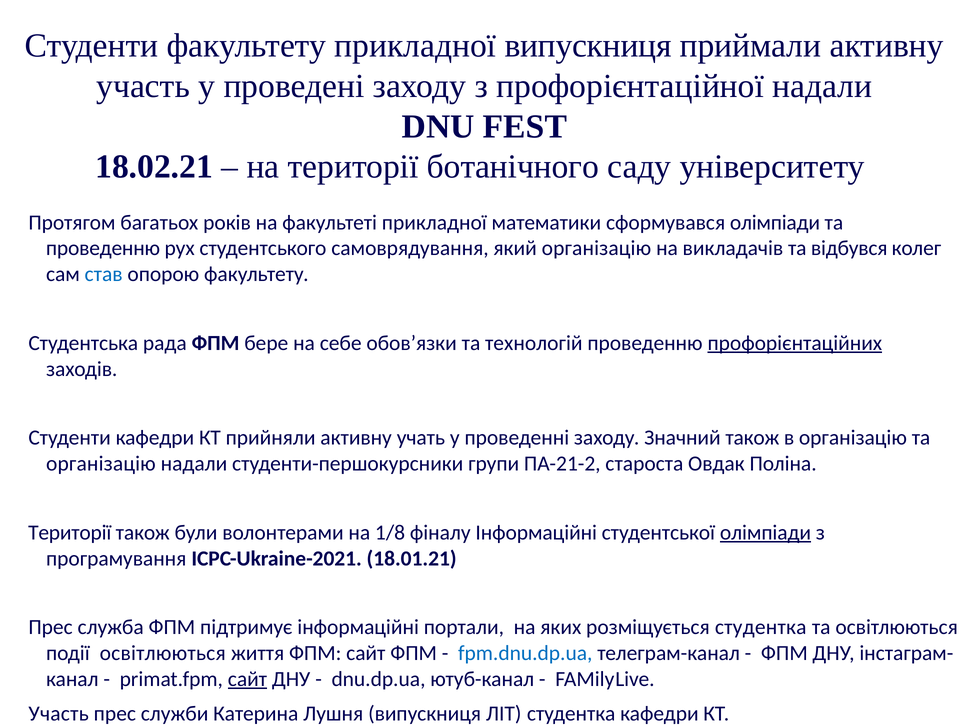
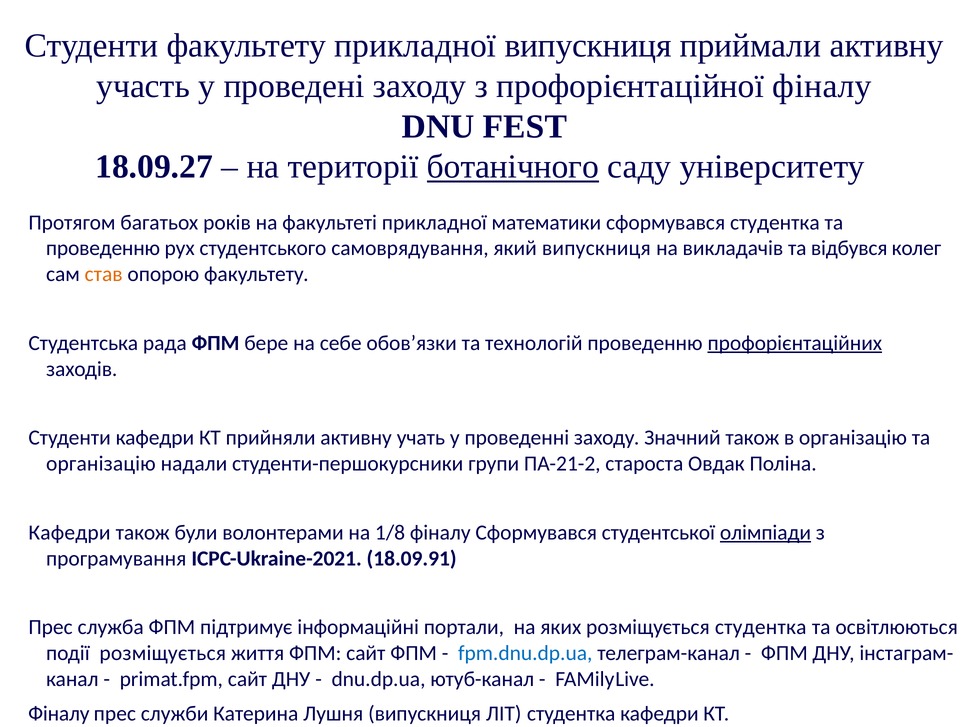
профорієнтаційної надали: надали -> фіналу (822, 86)
18.02.21: 18.02.21 -> 18.09.27 (154, 167)
ботанічного underline: none -> present (513, 167)
сформувався олімпіади: олімпіади -> студентка (775, 222)
який організацію: організацію -> випускниця (596, 248)
став colour: blue -> orange (104, 274)
Території: Території -> Кафедри (70, 532)
фіналу Інформаційні: Інформаційні -> Сформувався (536, 532)
18.01.21: 18.01.21 -> 18.09.91 (412, 558)
події освітлюються: освітлюються -> розміщується (163, 653)
сайт underline: present -> none (247, 679)
Участь: Участь -> Фіналу (59, 713)
